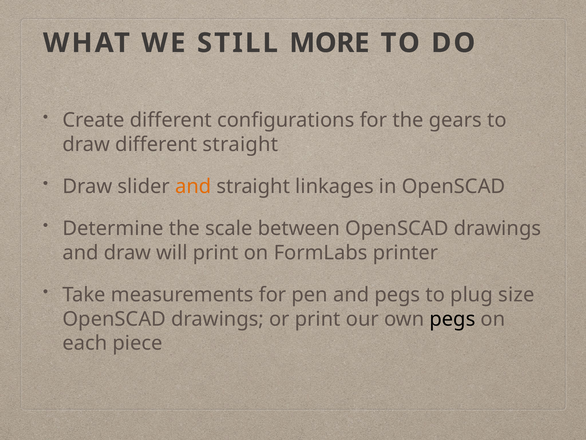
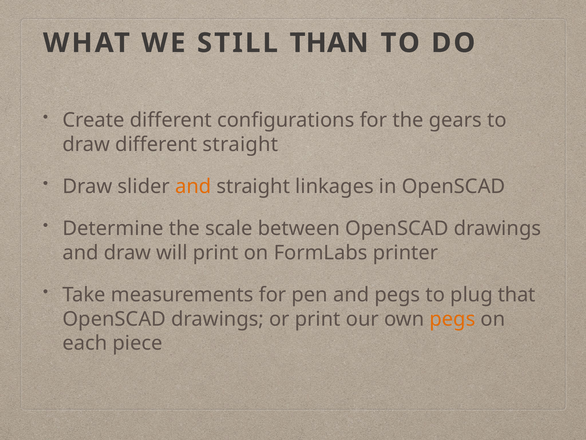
MORE: MORE -> THAN (329, 43)
size: size -> that (517, 294)
pegs colour: black -> orange (452, 319)
